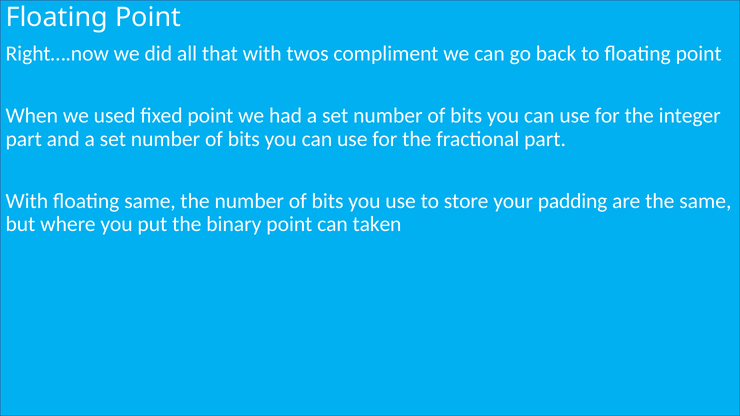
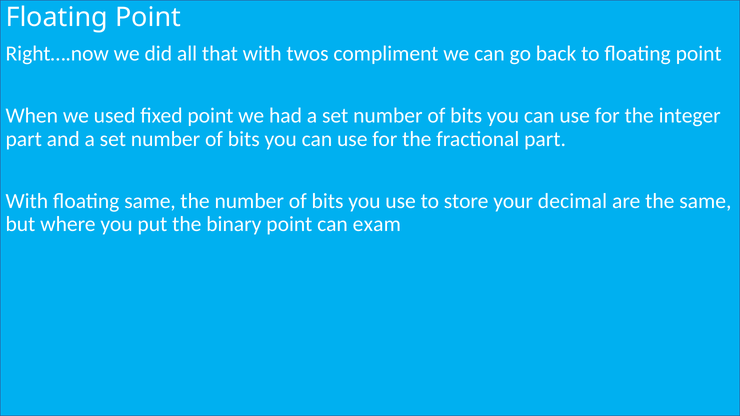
padding: padding -> decimal (572, 201)
taken: taken -> exam (377, 224)
